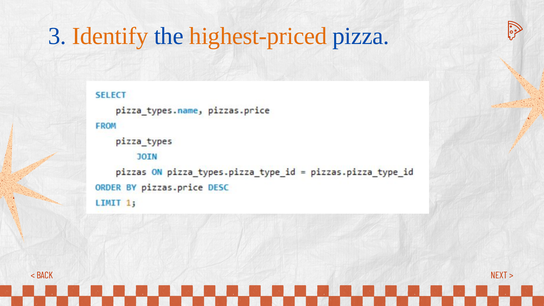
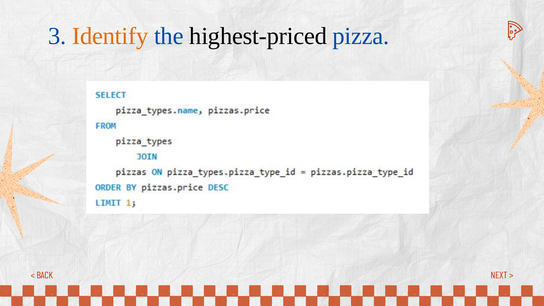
highest-priced colour: orange -> black (258, 36)
